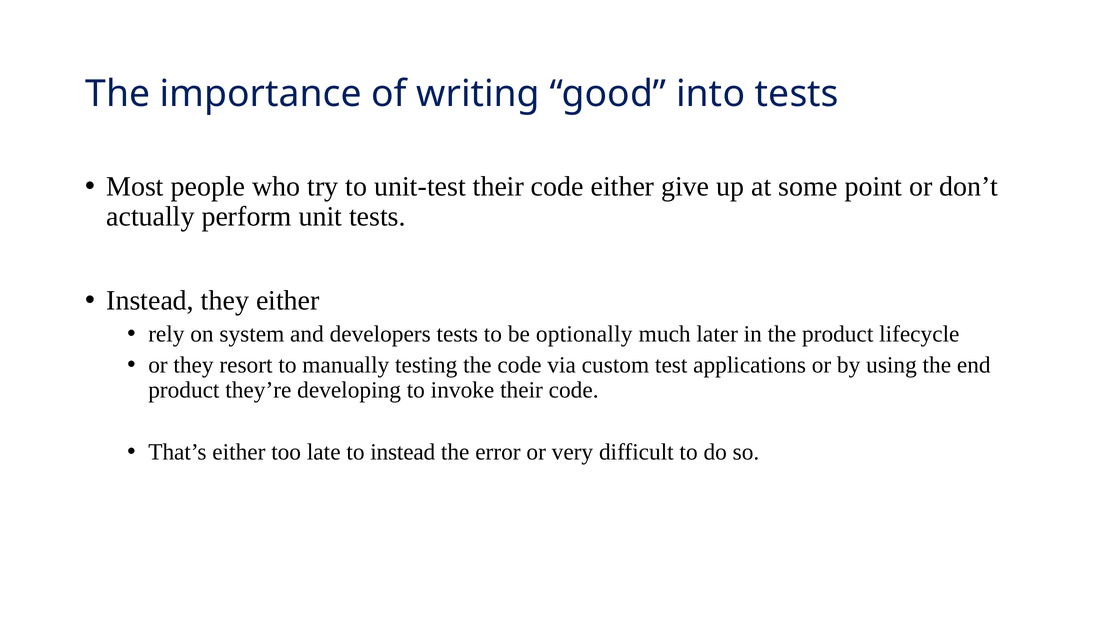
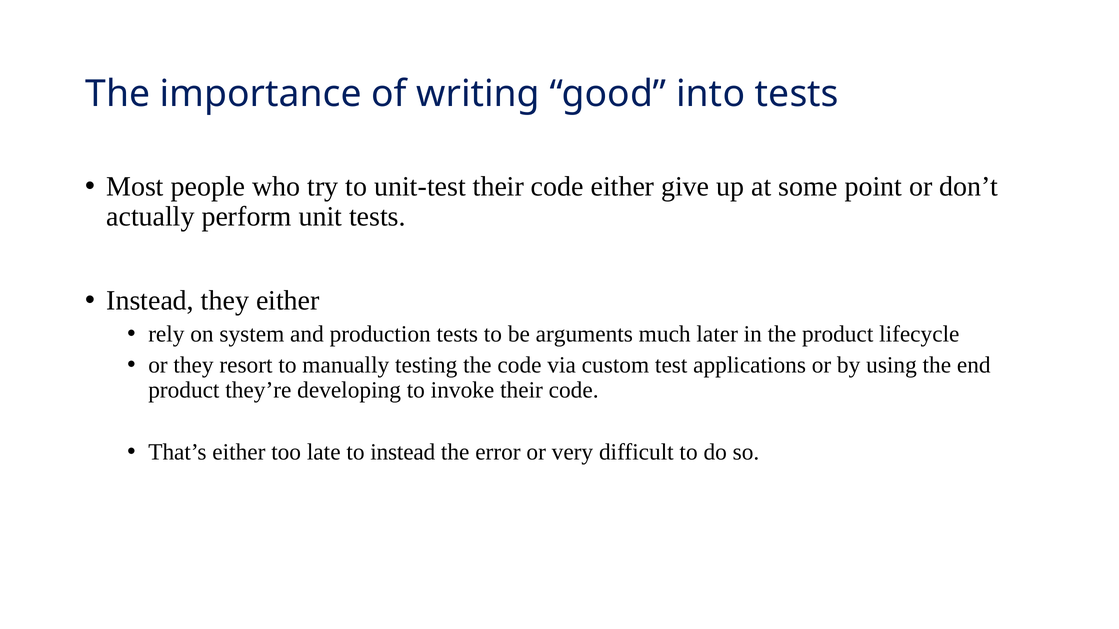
developers: developers -> production (380, 334)
optionally: optionally -> arguments (584, 334)
